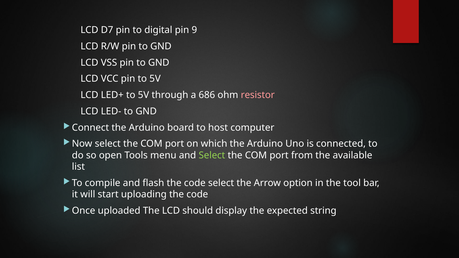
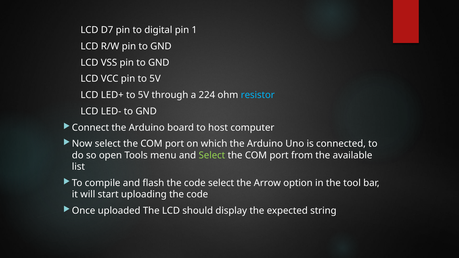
9: 9 -> 1 (194, 30)
686: 686 -> 224 (207, 95)
resistor colour: pink -> light blue (258, 95)
